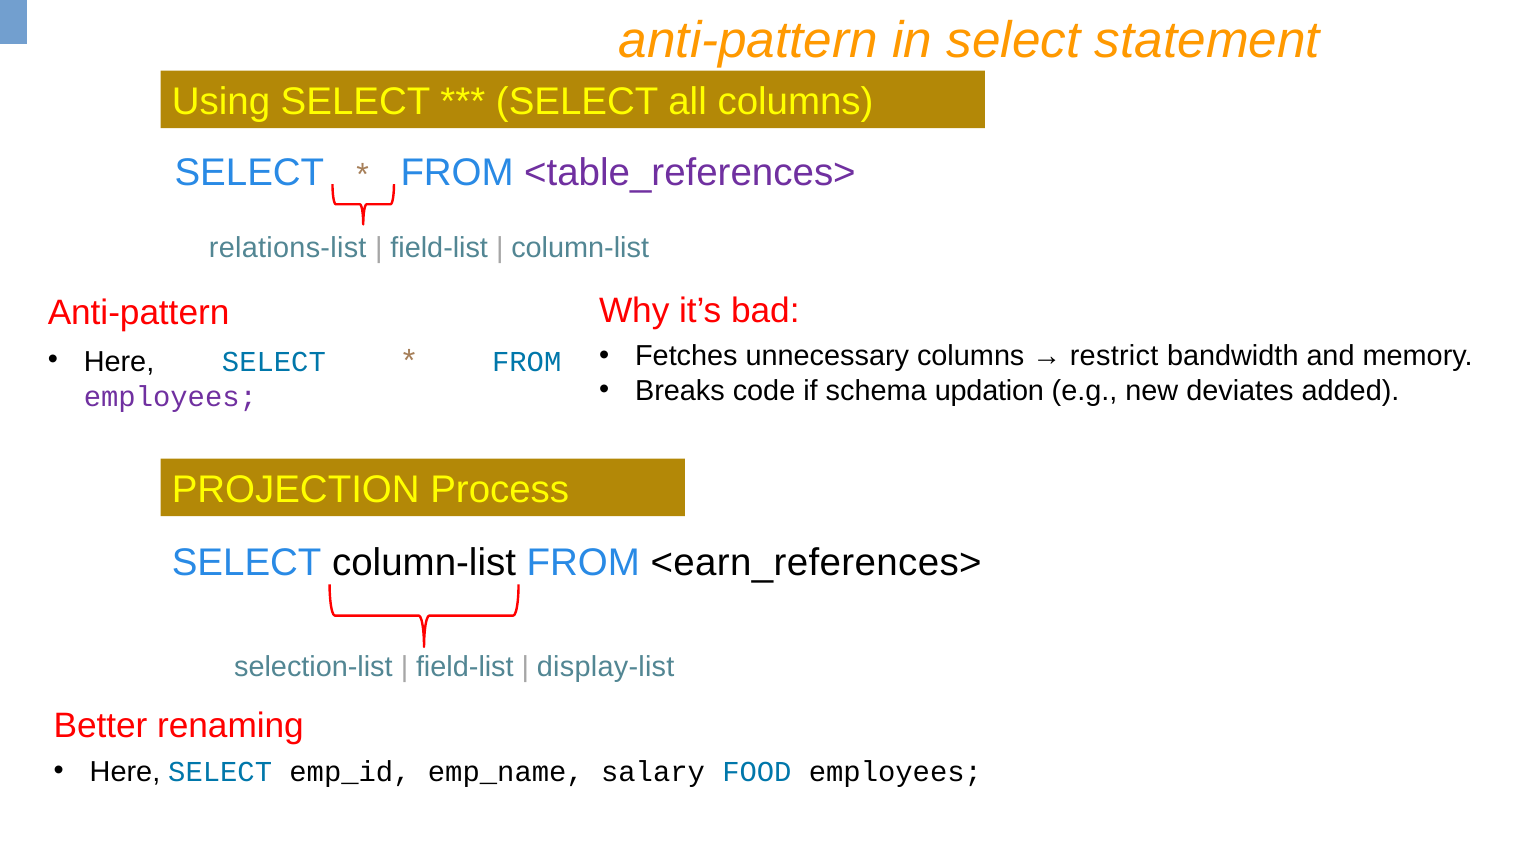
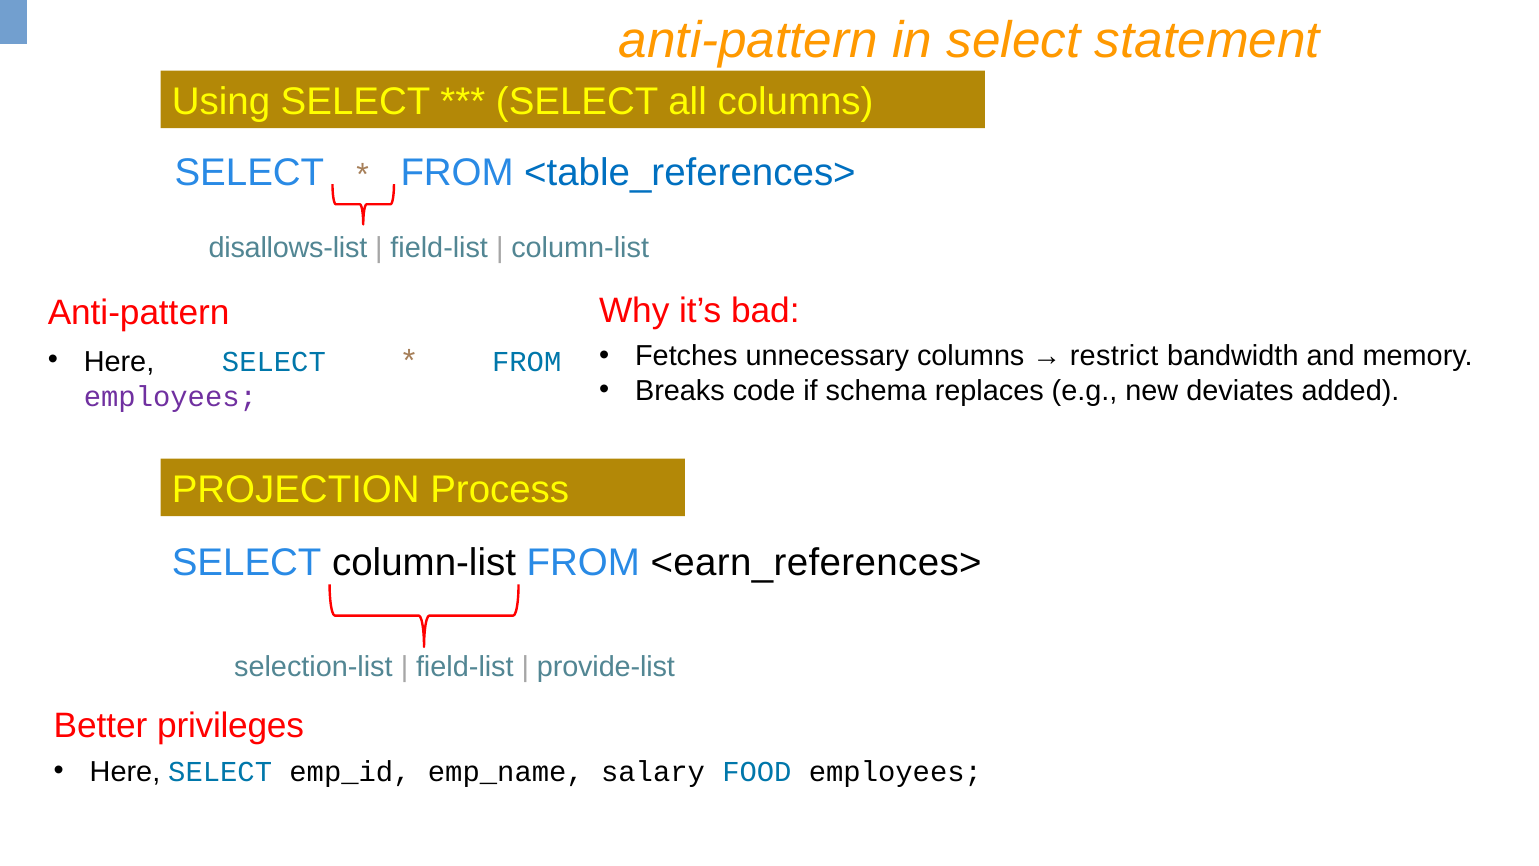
<table_references> colour: purple -> blue (690, 173)
relations-list: relations-list -> disallows-list (288, 248)
updation: updation -> replaces (989, 391)
display-list: display-list -> provide-list (606, 667)
renaming: renaming -> privileges (231, 726)
